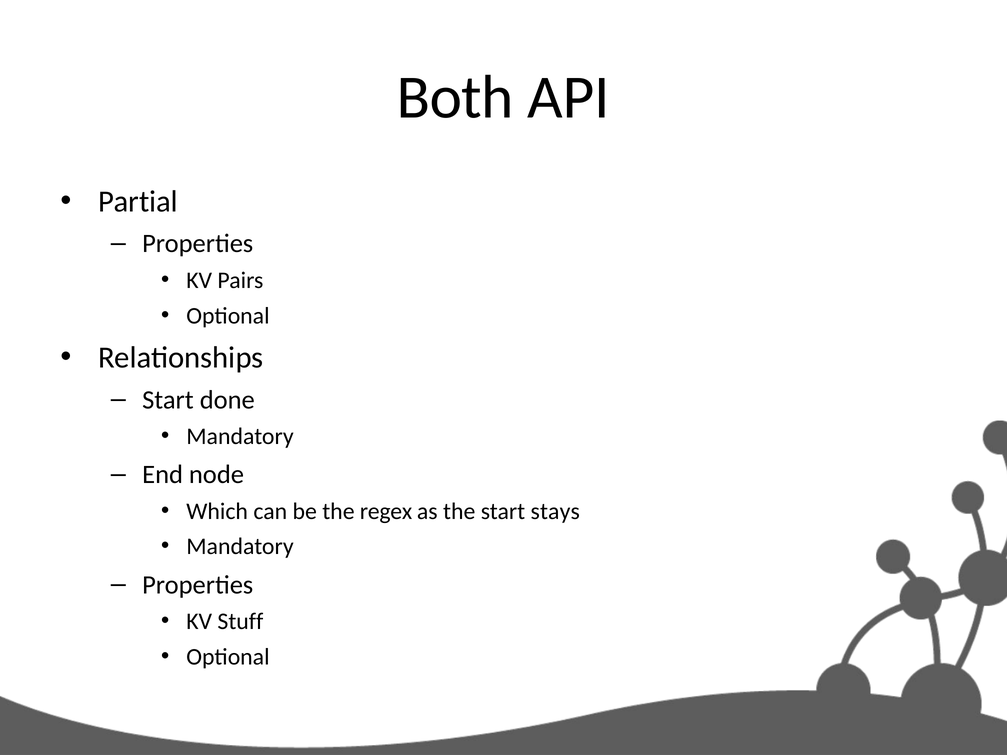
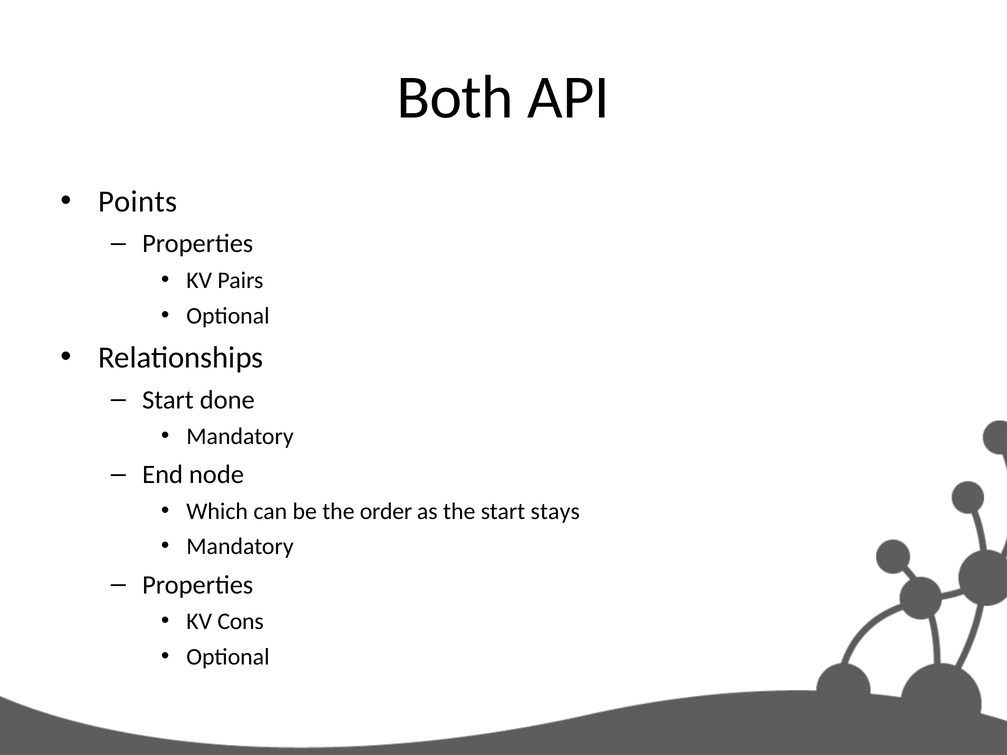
Partial: Partial -> Points (138, 202)
regex: regex -> order (386, 512)
Stuff: Stuff -> Cons (241, 622)
